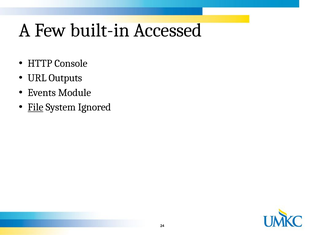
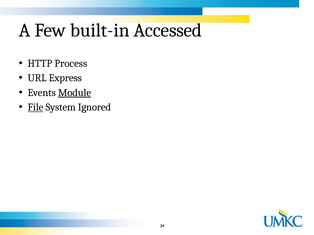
Console: Console -> Process (71, 64)
Outputs: Outputs -> Express (65, 78)
Module underline: none -> present (75, 93)
